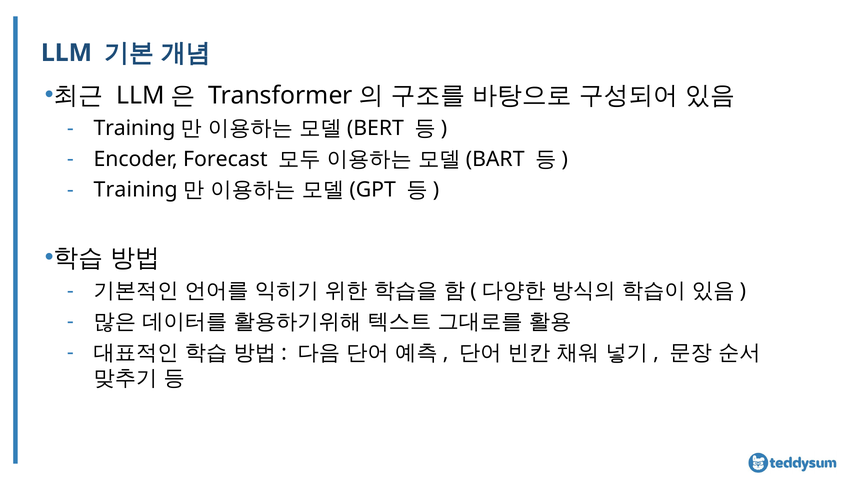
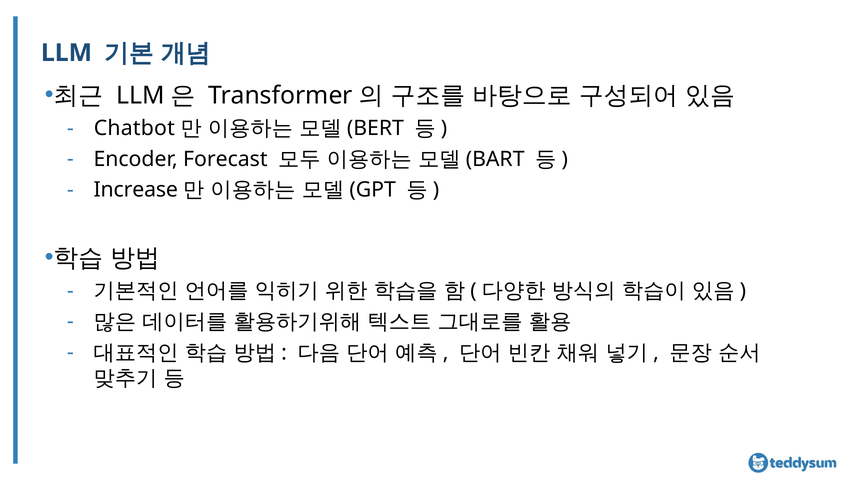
Training: Training -> Chatbot (134, 128)
Training: Training -> Increase (136, 190)
